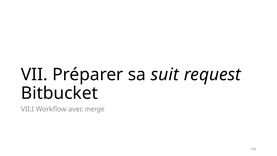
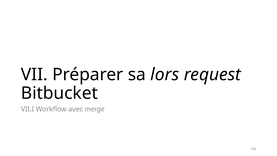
suit: suit -> lors (165, 74)
